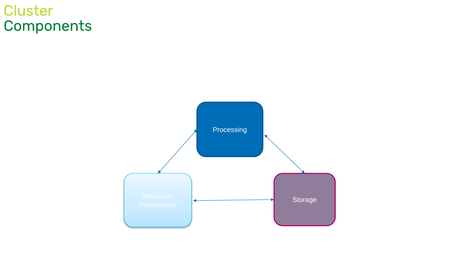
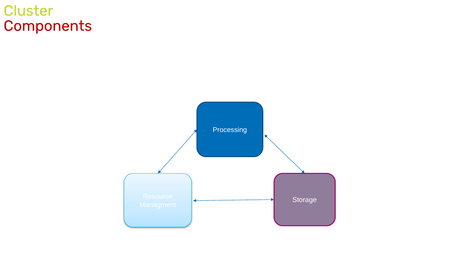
Components colour: green -> red (48, 26)
